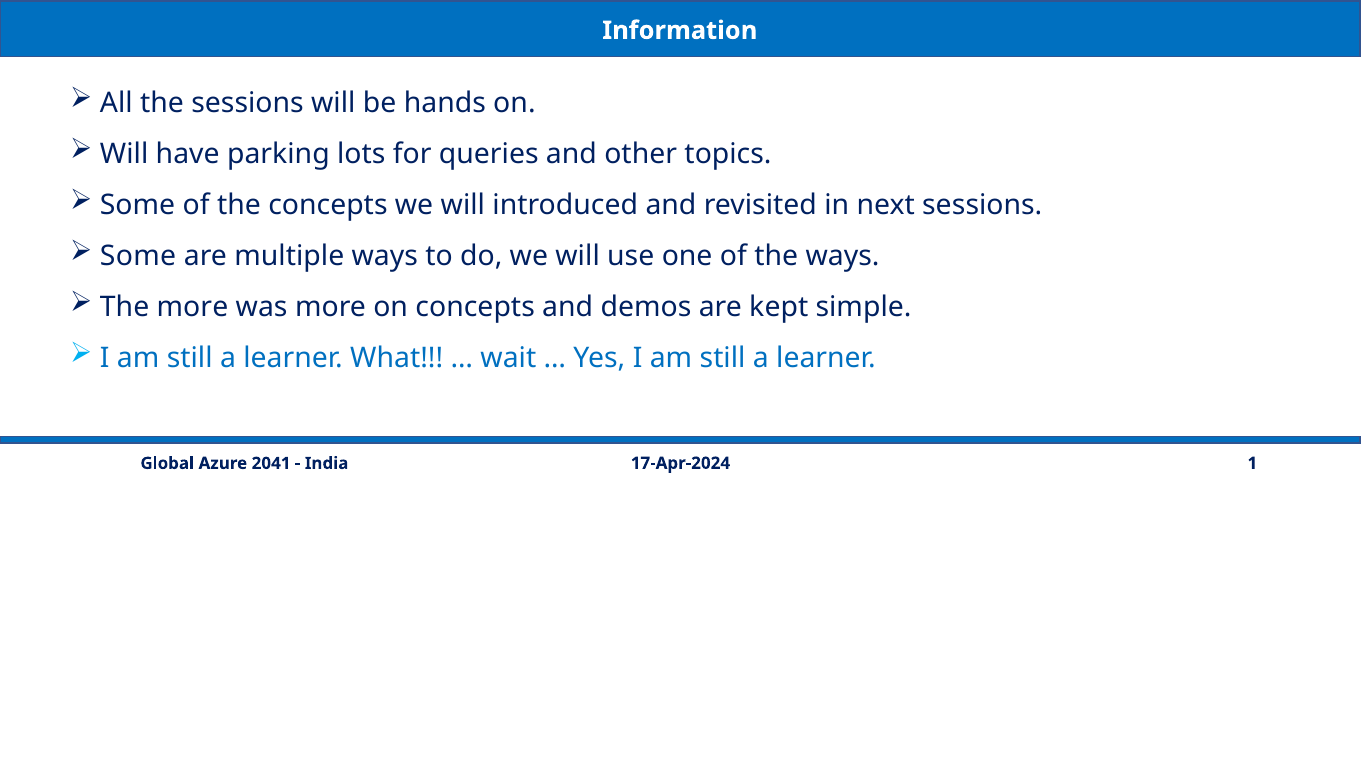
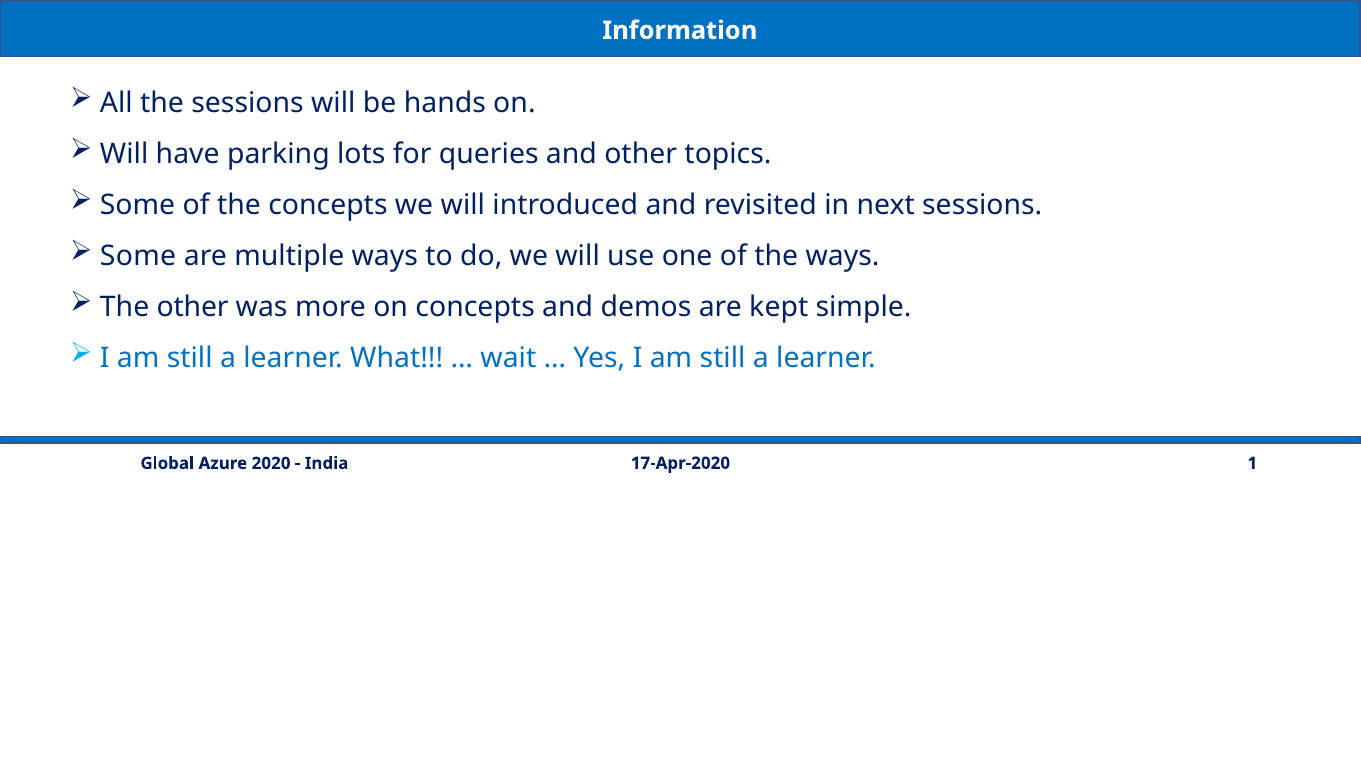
The more: more -> other (193, 307)
17-Apr-2024: 17-Apr-2024 -> 17-Apr-2020 (680, 463)
2041: 2041 -> 2020 (271, 464)
